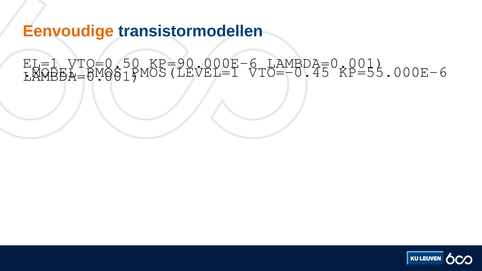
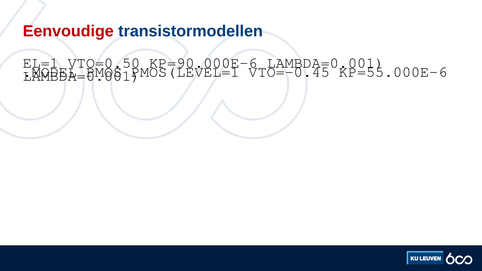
Eenvoudige colour: orange -> red (68, 31)
